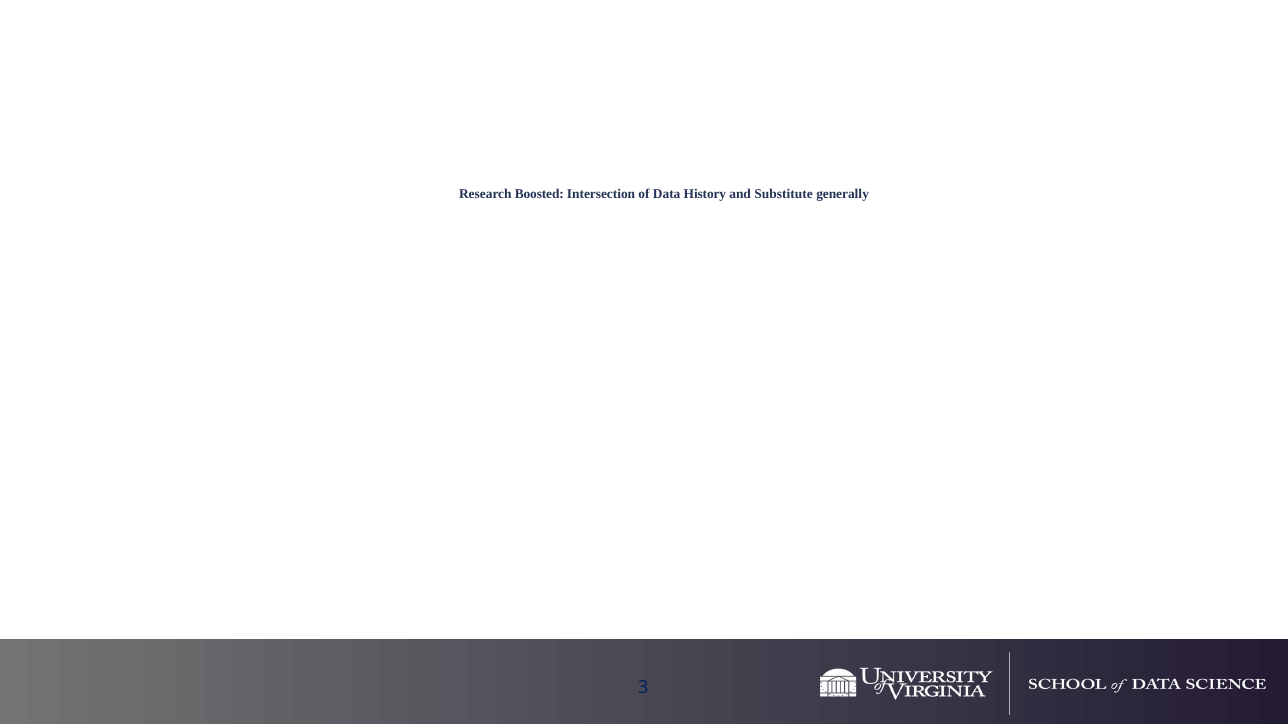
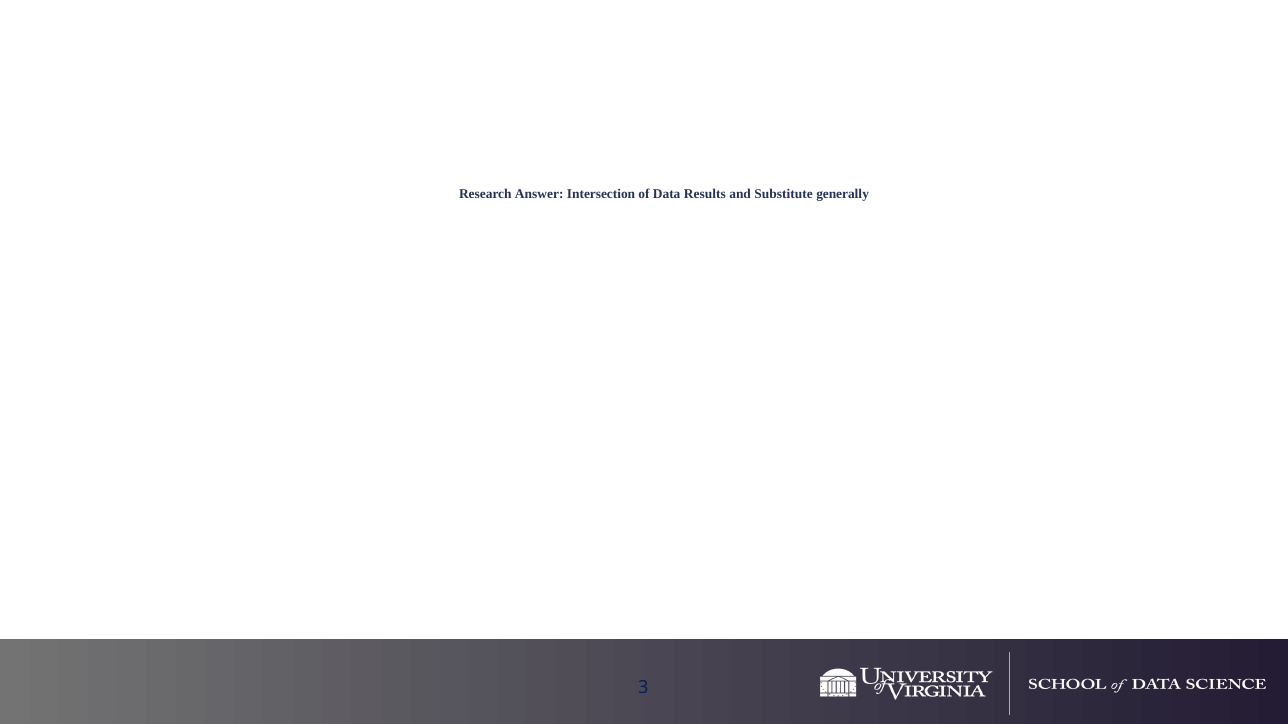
Boosted: Boosted -> Answer (539, 194)
History: History -> Results (705, 194)
